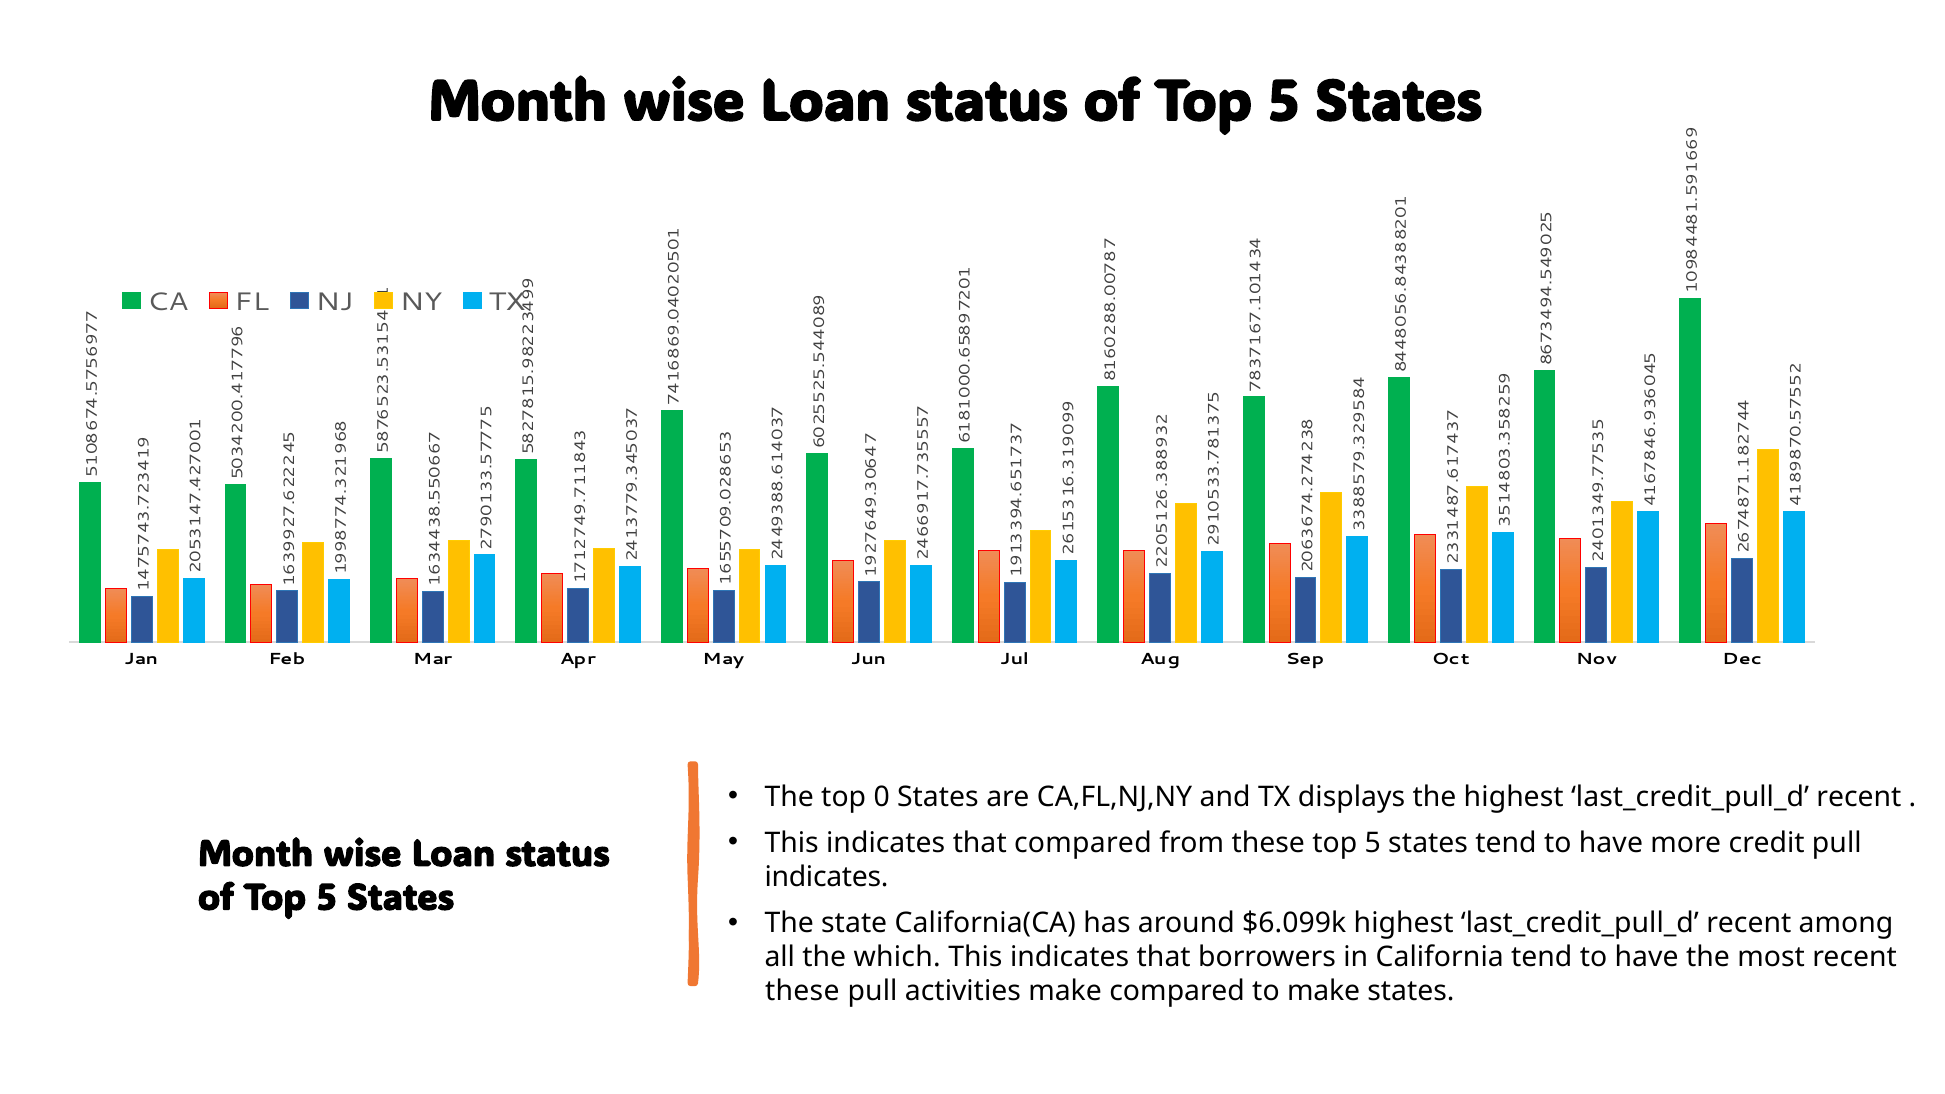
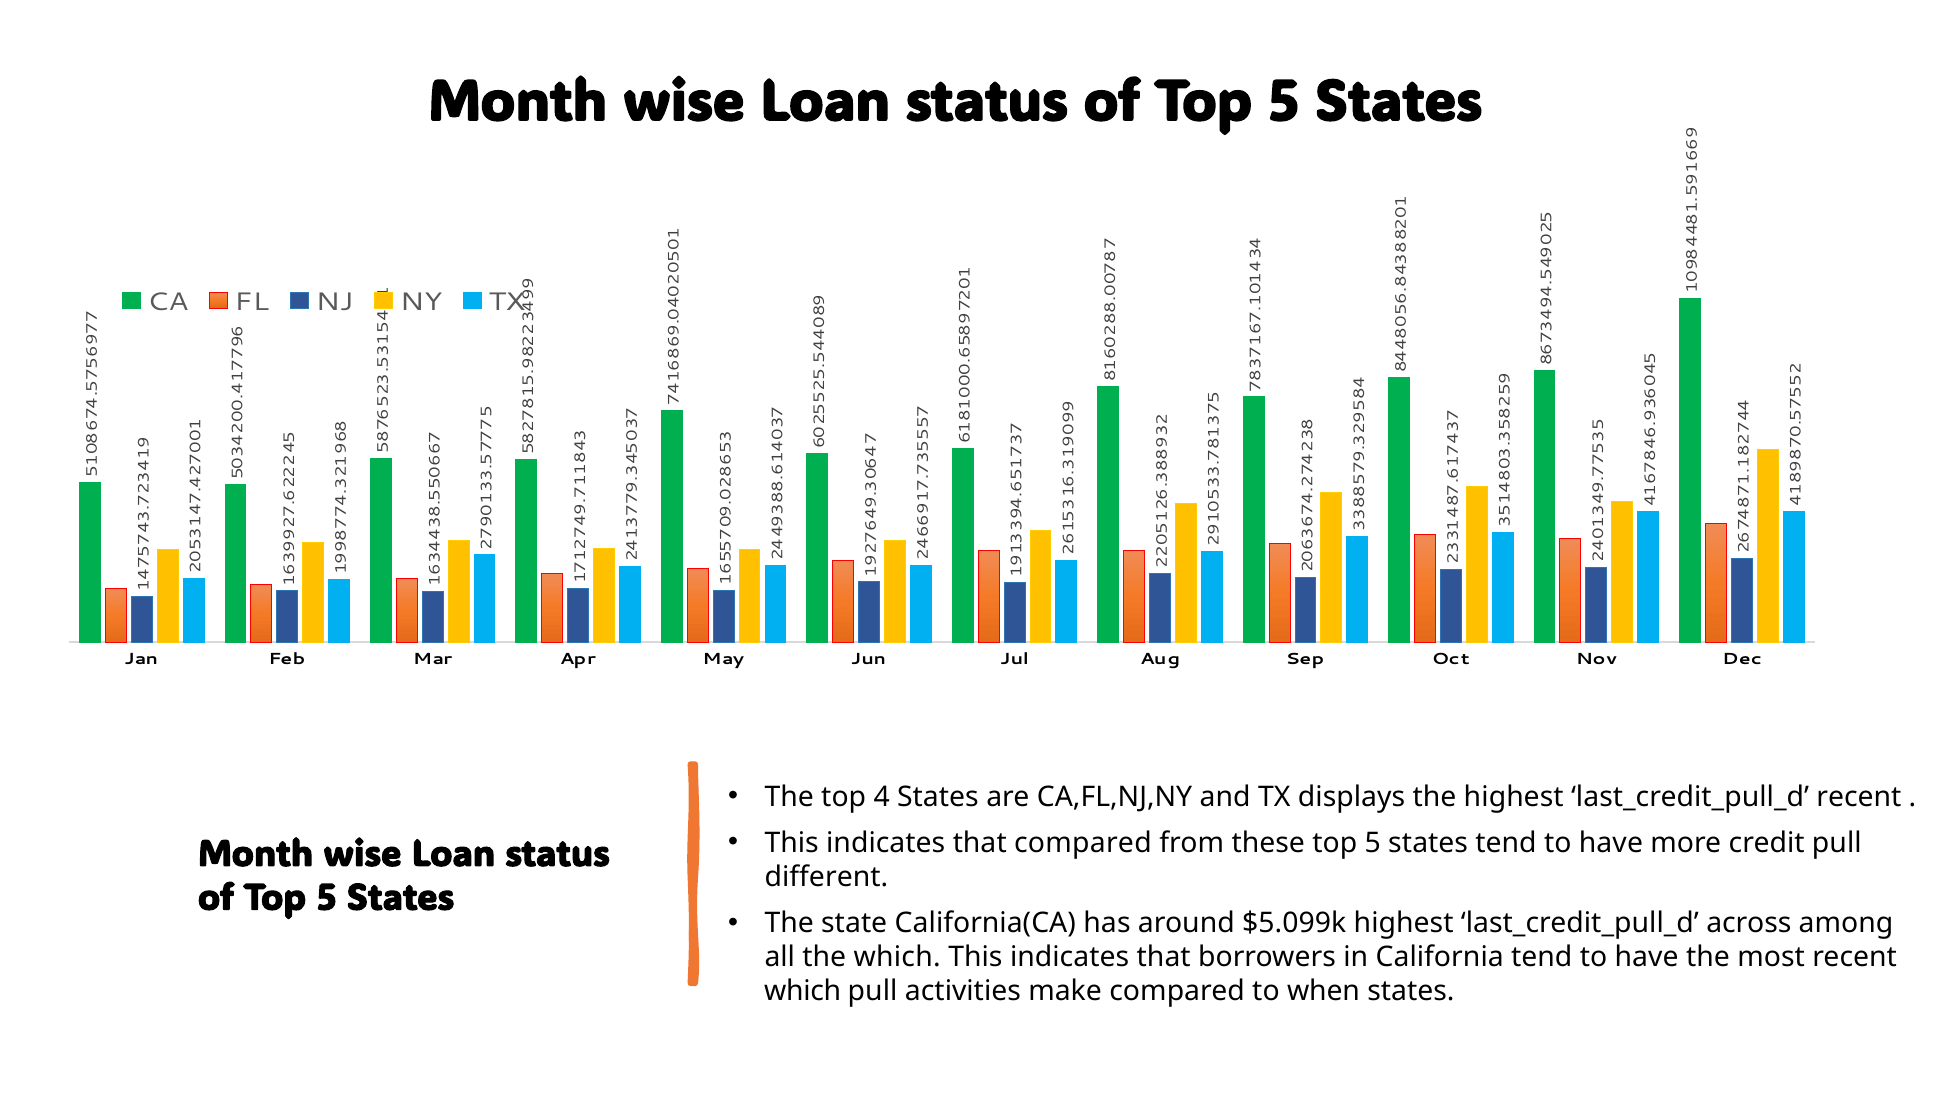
top 0: 0 -> 4 (882, 797)
indicates: indicates -> different (826, 877)
$6.099k: $6.099k -> $5.099k (1294, 923)
recent: recent -> across (1749, 923)
these: these -> which (803, 991)
to make: make -> when (1324, 991)
